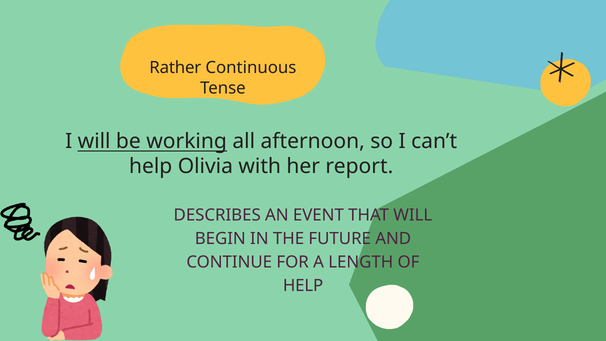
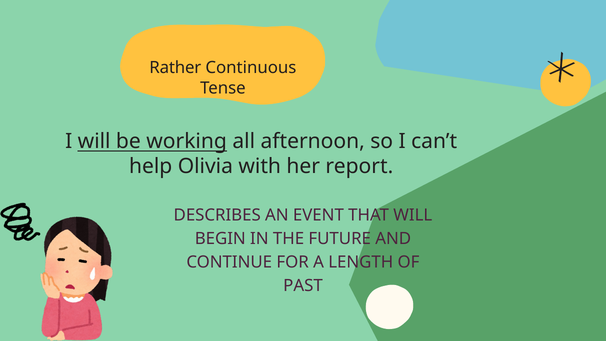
HELP: HELP -> PAST (303, 286)
